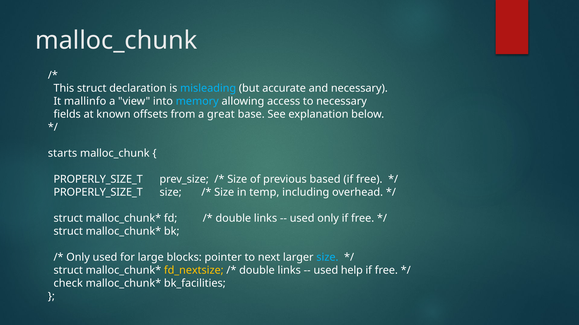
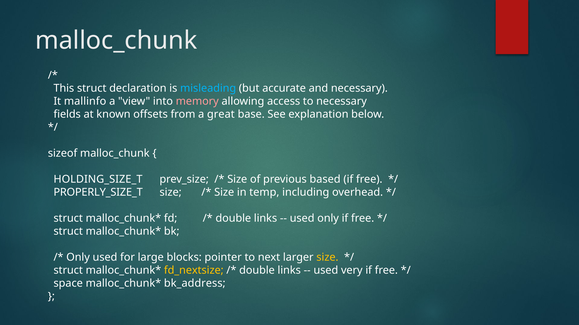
memory colour: light blue -> pink (197, 102)
starts: starts -> sizeof (63, 154)
PROPERLY_SIZE_T: PROPERLY_SIZE_T -> HOLDING_SIZE_T (98, 180)
size colour: light blue -> yellow (327, 258)
help: help -> very (352, 271)
check: check -> space (68, 284)
bk_facilities: bk_facilities -> bk_address (195, 284)
